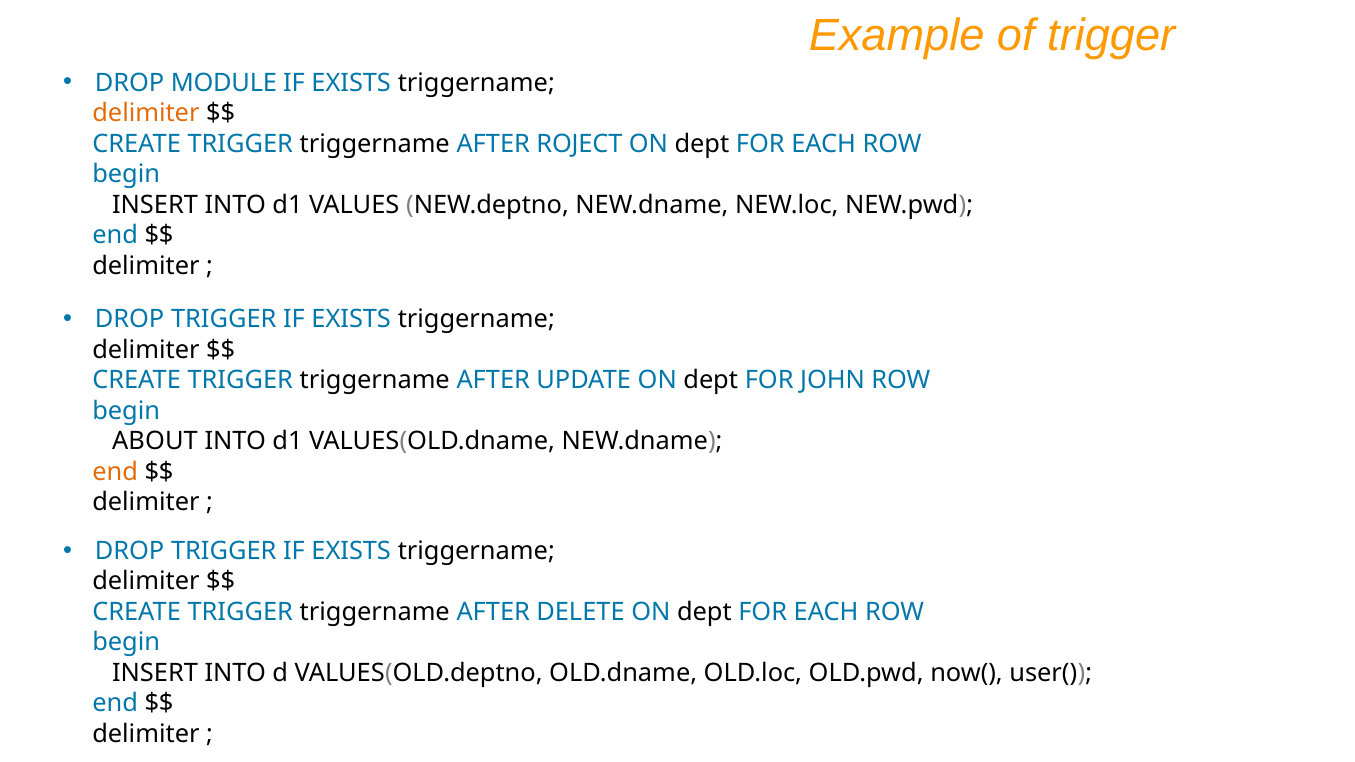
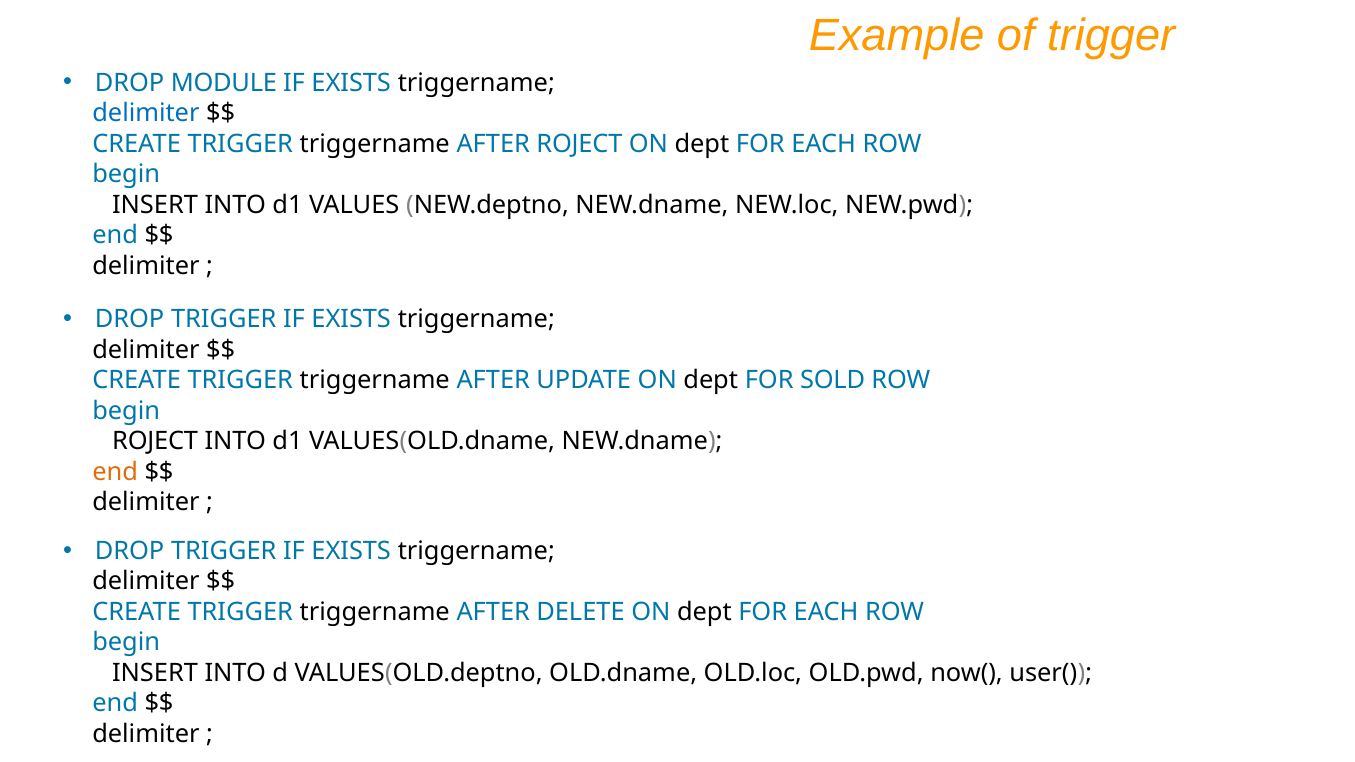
delimiter colour: orange -> blue (146, 113)
JOHN: JOHN -> SOLD (833, 381)
ABOUT: ABOUT -> ROJECT (155, 442)
